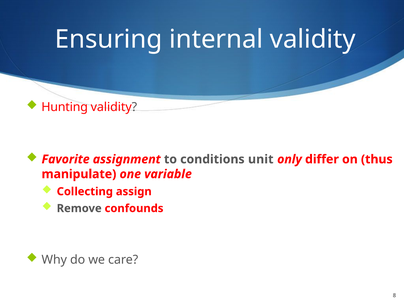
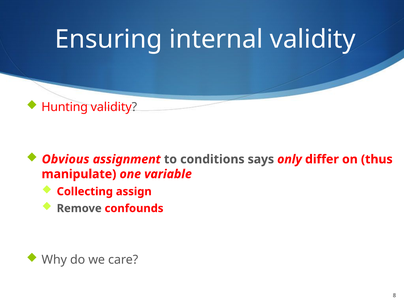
Favorite: Favorite -> Obvious (66, 159)
unit: unit -> says (261, 159)
